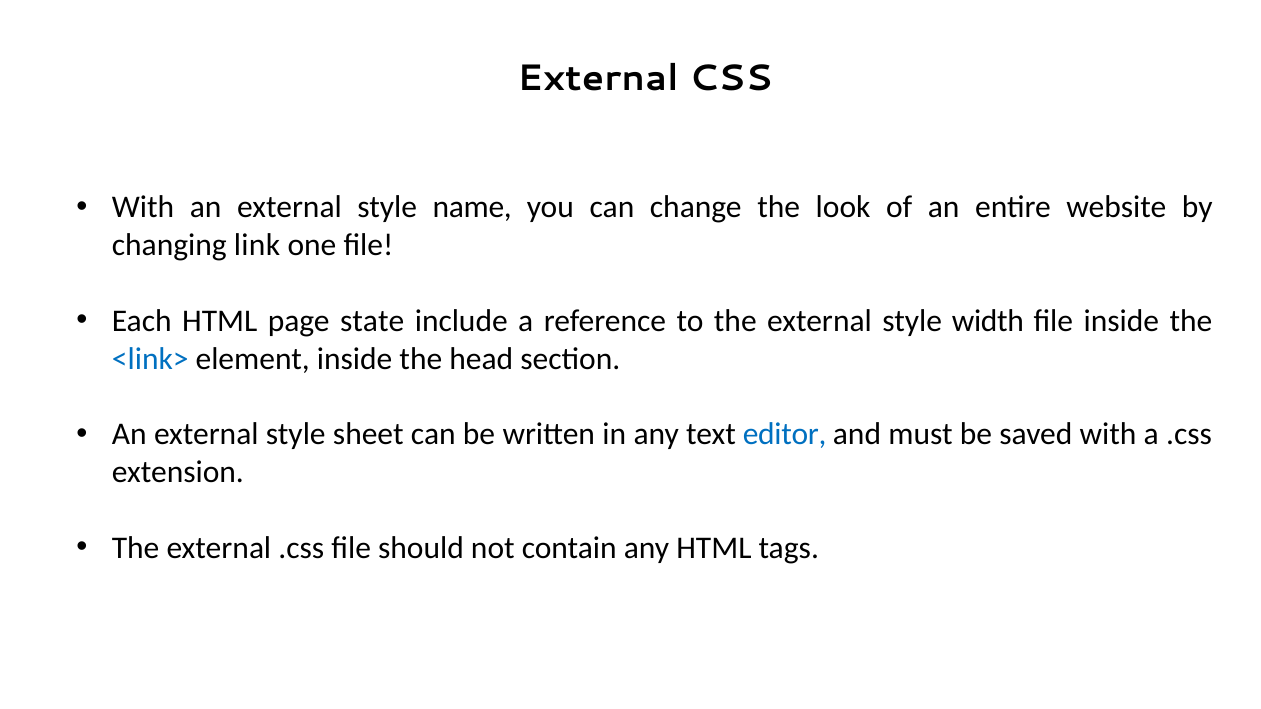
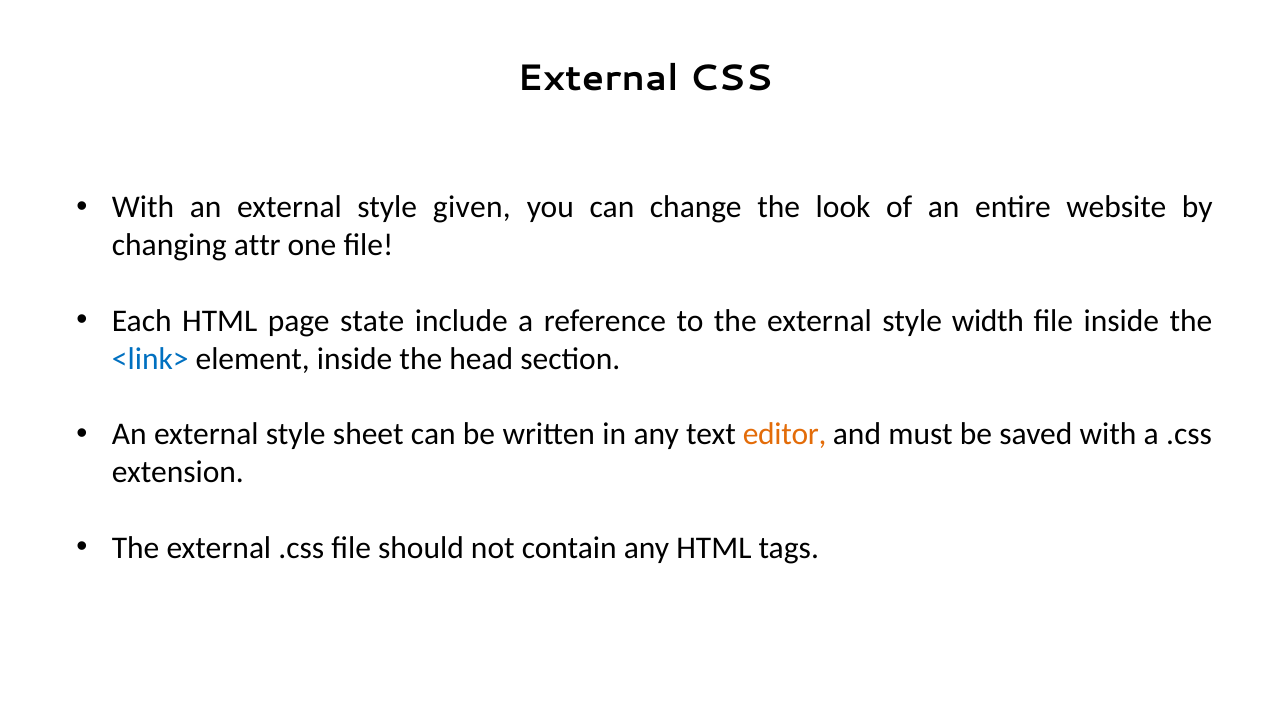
name: name -> given (472, 208)
link: link -> attr (257, 245)
editor colour: blue -> orange (785, 435)
